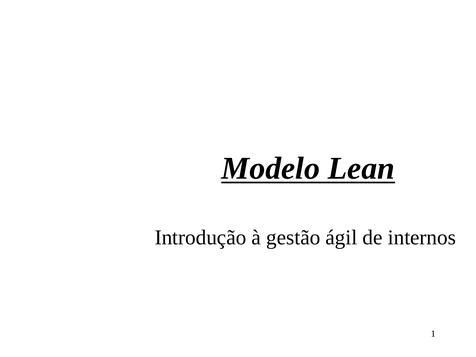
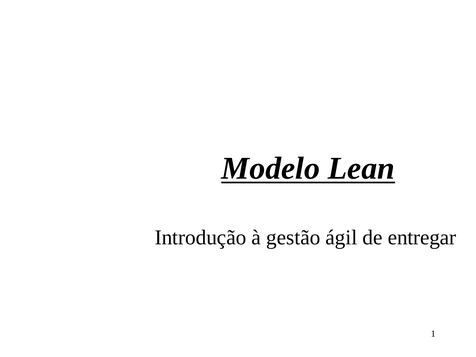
internos: internos -> entregar (422, 238)
